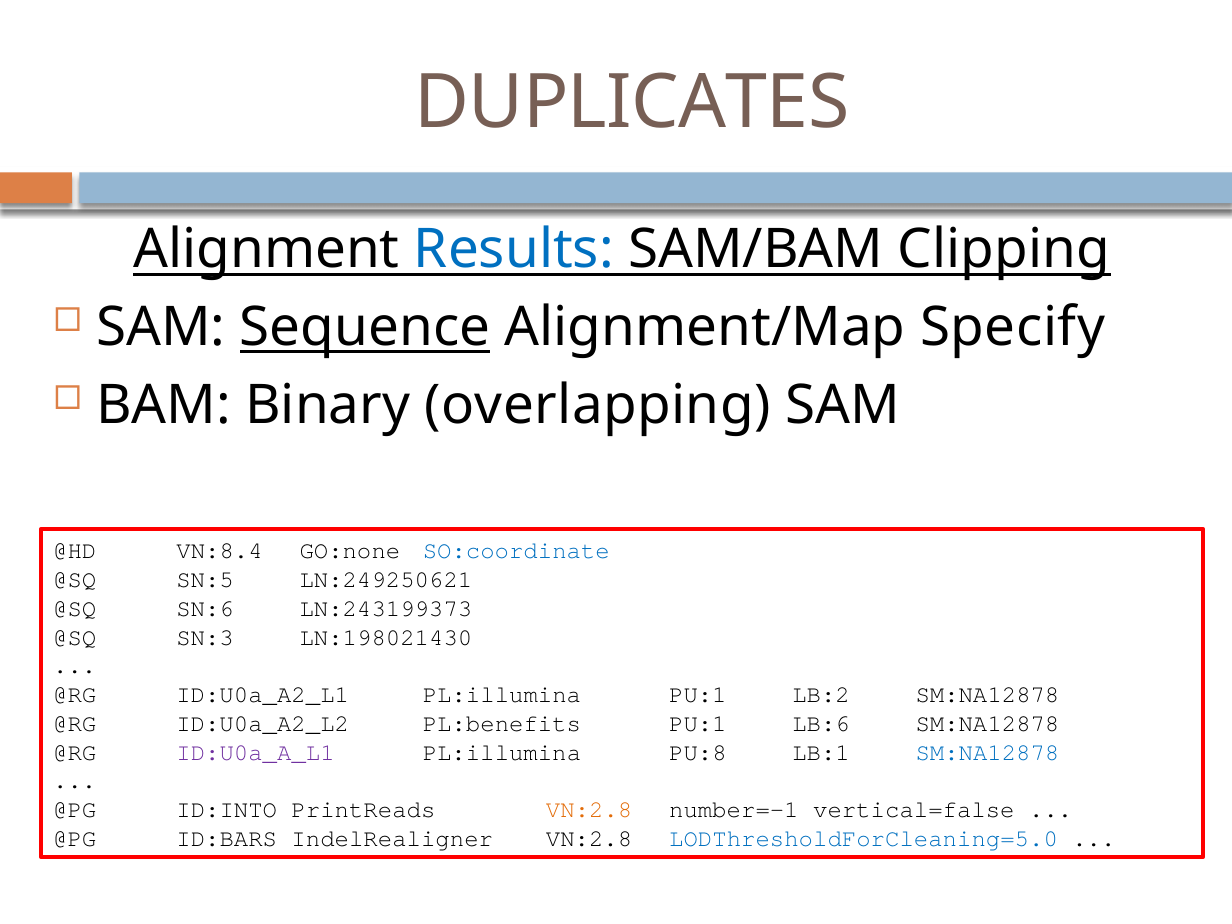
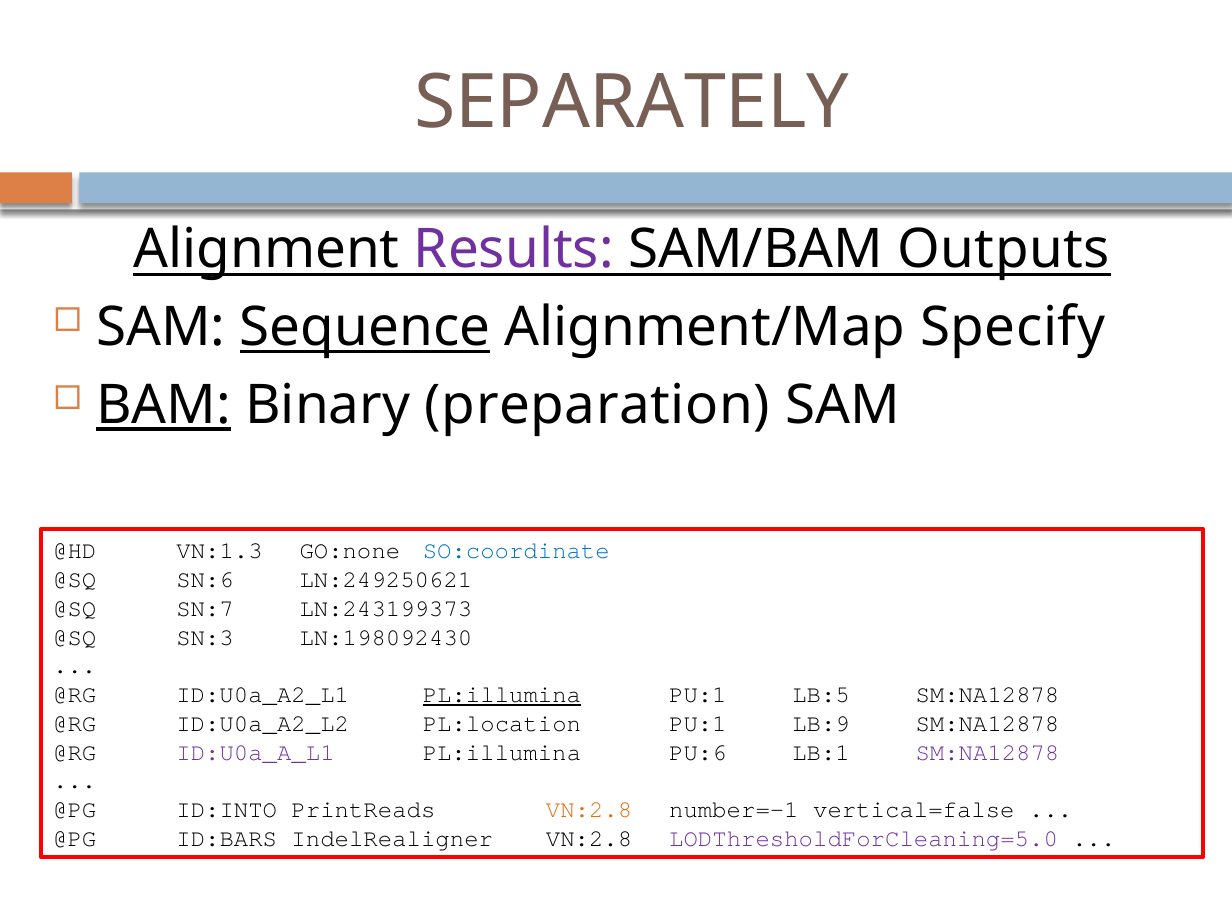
DUPLICATES: DUPLICATES -> SEPARATELY (632, 103)
Results colour: blue -> purple (514, 250)
Clipping: Clipping -> Outputs (1004, 250)
BAM underline: none -> present (164, 405)
overlapping: overlapping -> preparation (598, 405)
VN:8.4: VN:8.4 -> VN:1.3 (220, 551)
SN:5: SN:5 -> SN:6 (205, 580)
SN:6: SN:6 -> SN:7 (205, 608)
LN:198021430: LN:198021430 -> LN:198092430 (386, 637)
PL:illumina underline: none -> present (502, 695)
LB:2: LB:2 -> LB:5 (821, 695)
PL:benefits: PL:benefits -> PL:location (502, 723)
LB:6: LB:6 -> LB:9 (821, 723)
PU:8: PU:8 -> PU:6 (698, 752)
SM:NA12878 colour: blue -> purple (987, 752)
LODThresholdForCleaning=5.0 colour: blue -> purple (864, 838)
